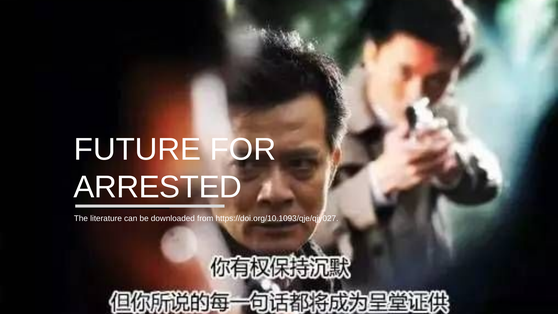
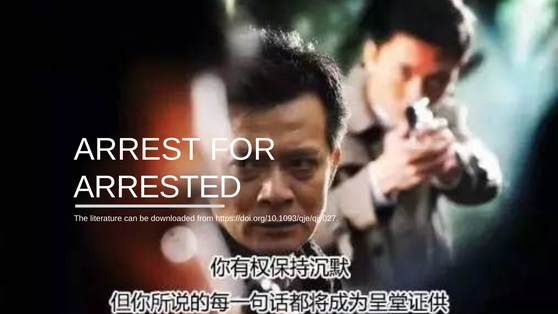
FUTURE: FUTURE -> ARREST (138, 150)
